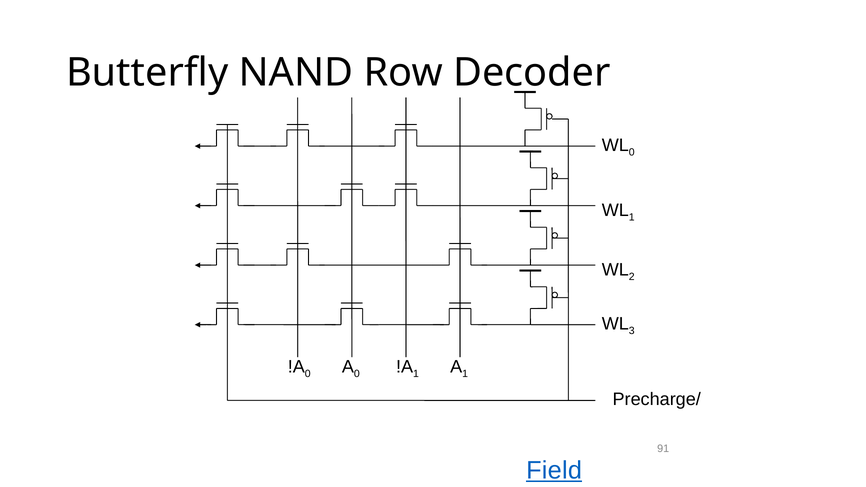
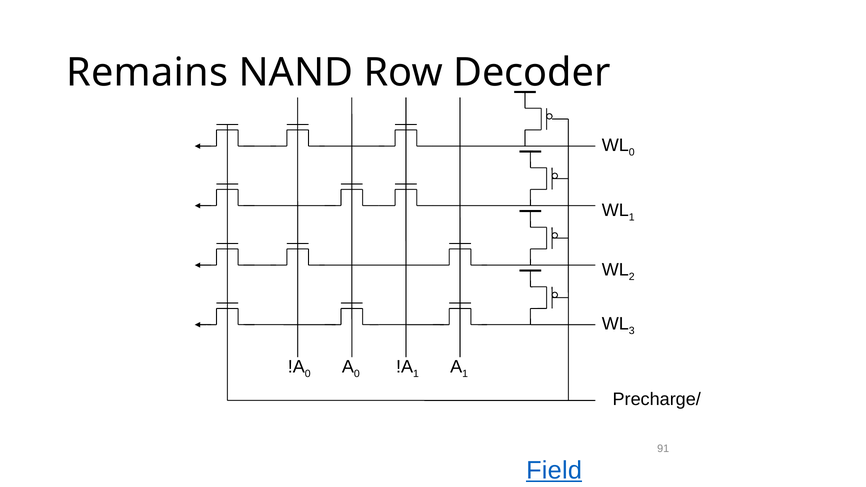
Butterfly: Butterfly -> Remains (147, 73)
